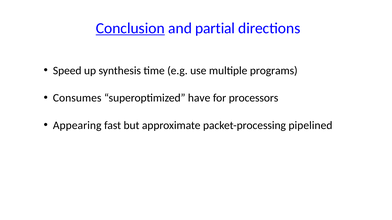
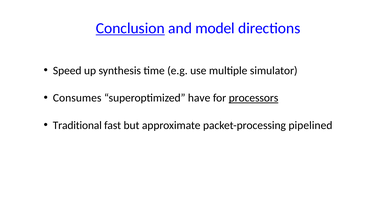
partial: partial -> model (215, 28)
programs: programs -> simulator (274, 71)
processors underline: none -> present (254, 98)
Appearing: Appearing -> Traditional (77, 126)
